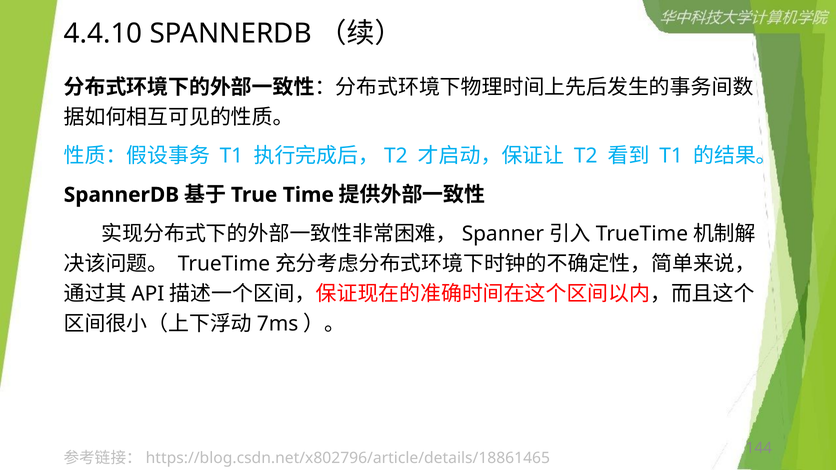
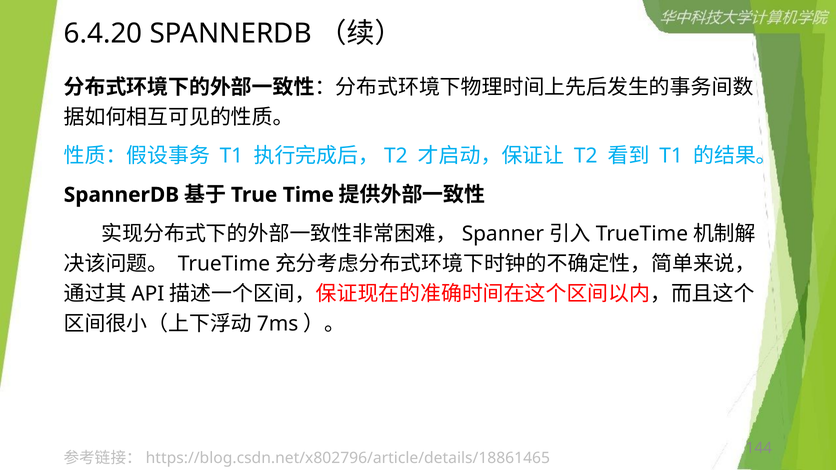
4.4.10: 4.4.10 -> 6.4.20 (103, 33)
